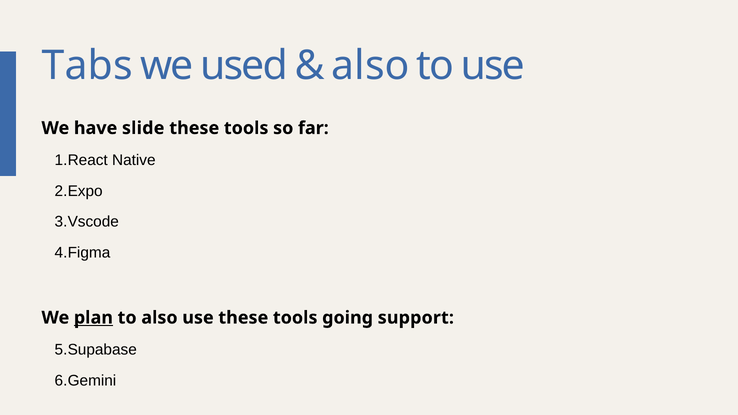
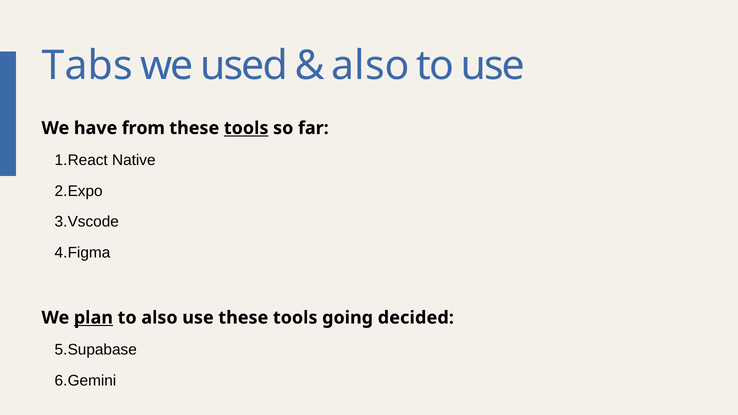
slide: slide -> from (143, 128)
tools underline: none -> present (246, 128)
support: support -> decided (416, 318)
